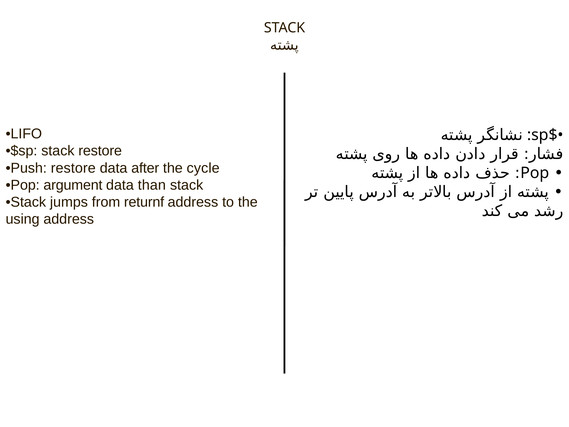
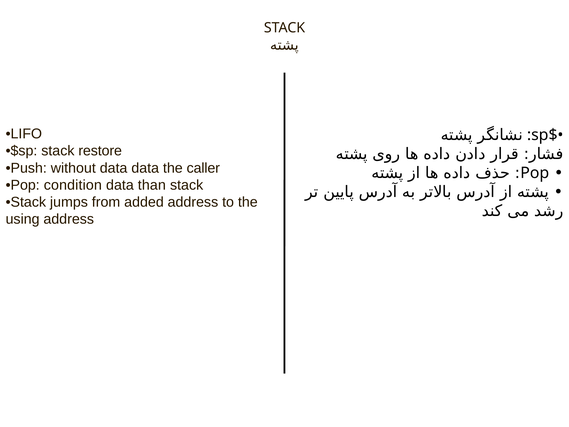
Push restore: restore -> without (73, 168)
data after: after -> data (145, 168)
cycle: cycle -> caller (203, 168)
argument: argument -> condition (73, 185)
returnf: returnf -> added (144, 202)
